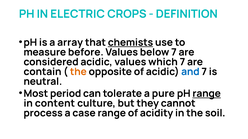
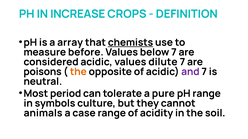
ELECTRIC: ELECTRIC -> INCREASE (78, 14)
which: which -> dilute (163, 62)
contain: contain -> poisons (43, 72)
and colour: blue -> purple (190, 72)
range underline: present -> none (207, 94)
content: content -> symbols (55, 104)
process: process -> animals (43, 113)
